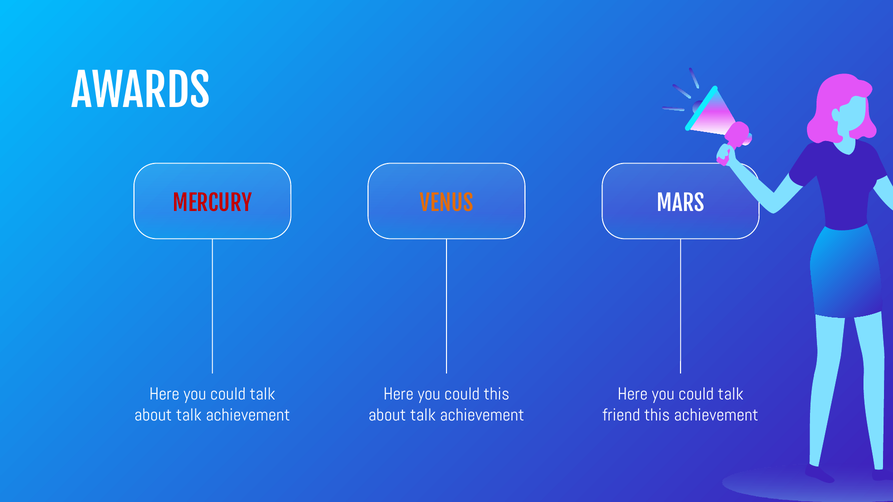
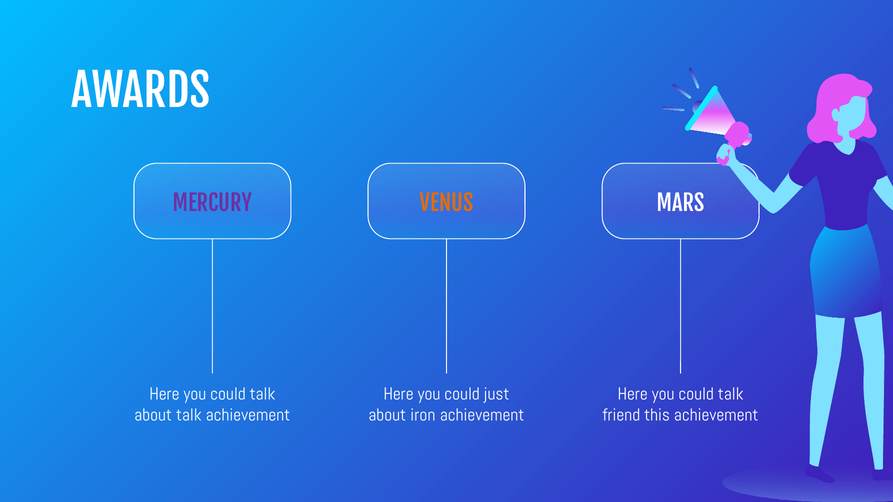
MERCURY colour: red -> purple (212, 204)
could this: this -> just (497, 394)
talk: talk -> iron (423, 415)
